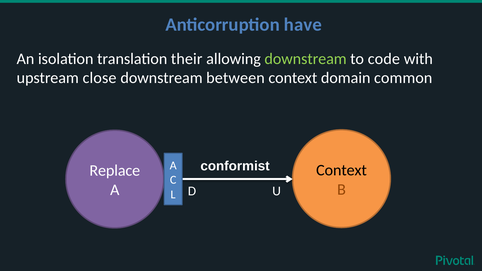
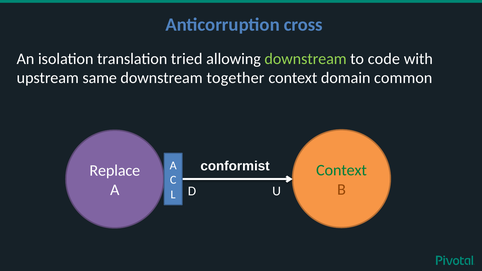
have: have -> cross (303, 25)
their: their -> tried (187, 59)
close: close -> same (100, 78)
between: between -> together (235, 78)
Context colour: black -> green (341, 170)
